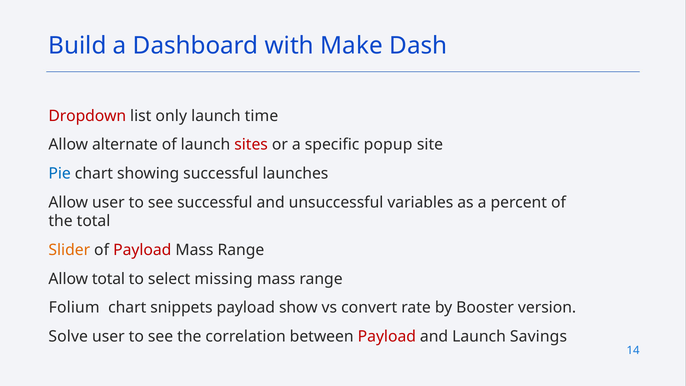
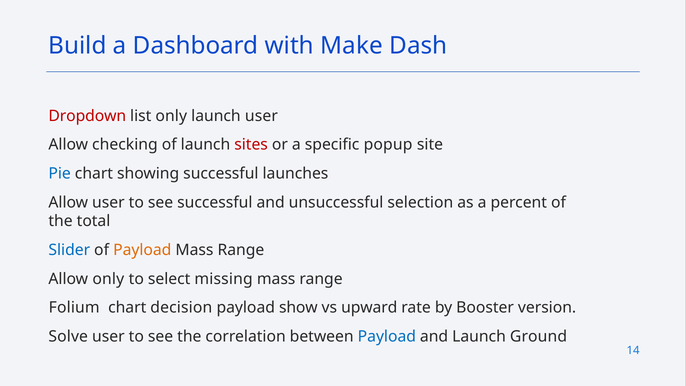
launch time: time -> user (261, 116)
alternate: alternate -> checking (125, 145)
variables: variables -> selection (420, 202)
Slider colour: orange -> blue (69, 250)
Payload colour: red -> orange (142, 250)
Allow total: total -> only (108, 279)
snippets: snippets -> decision (181, 308)
convert: convert -> upward (369, 308)
Payload colour: red -> blue (387, 337)
Savings: Savings -> Ground (539, 337)
